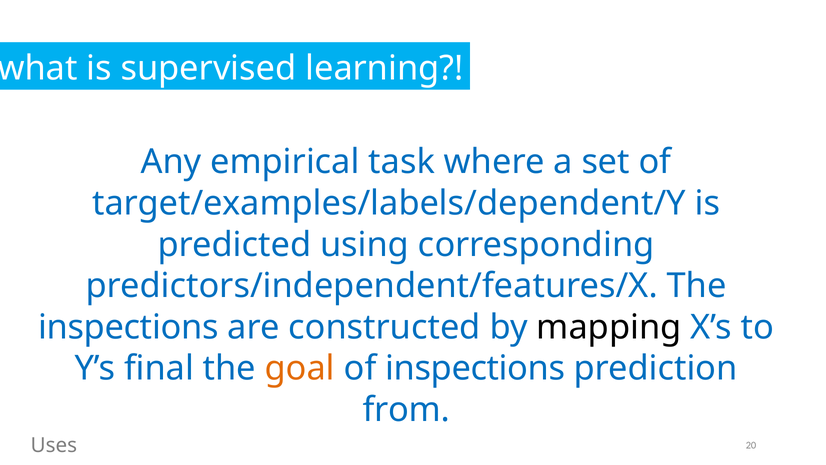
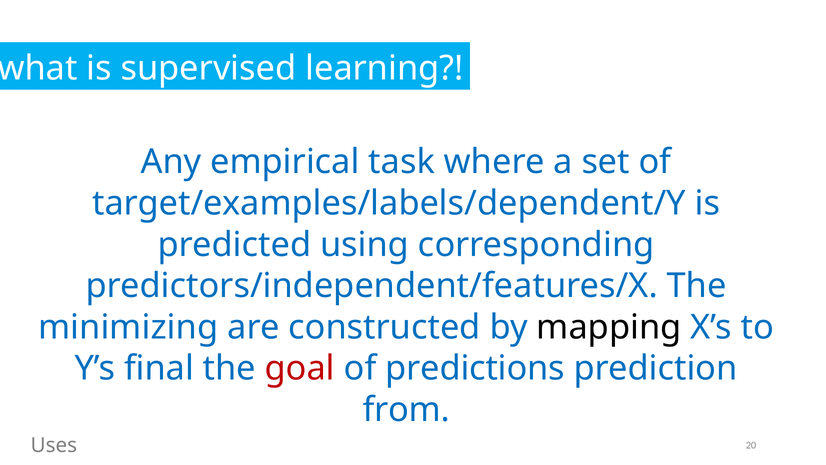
inspections: inspections -> minimizing (128, 327)
goal colour: orange -> red (300, 368)
of inspections: inspections -> predictions (475, 368)
